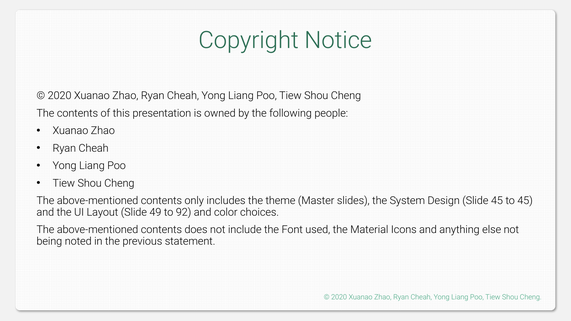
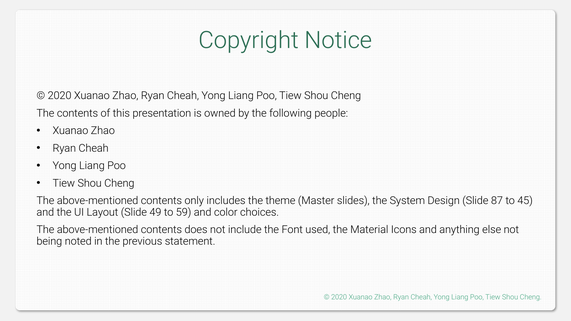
Slide 45: 45 -> 87 (497, 201)
92: 92 -> 59 (184, 212)
